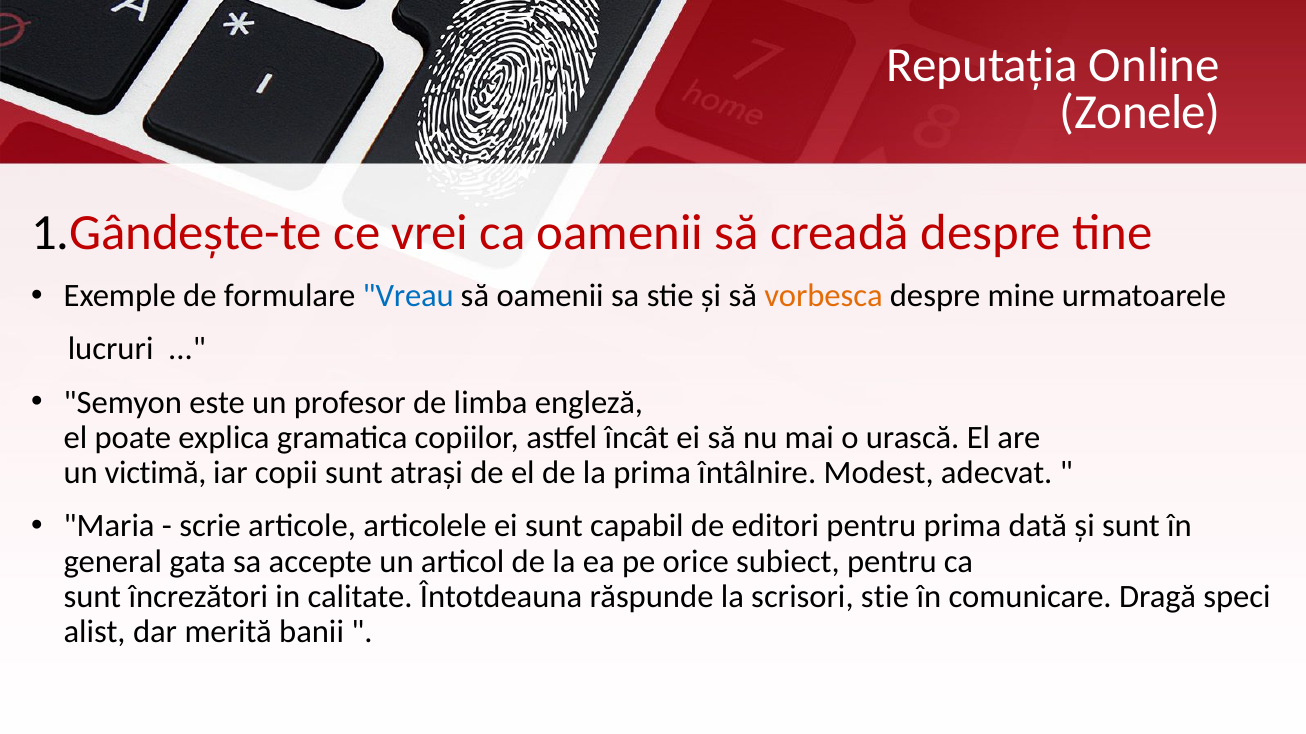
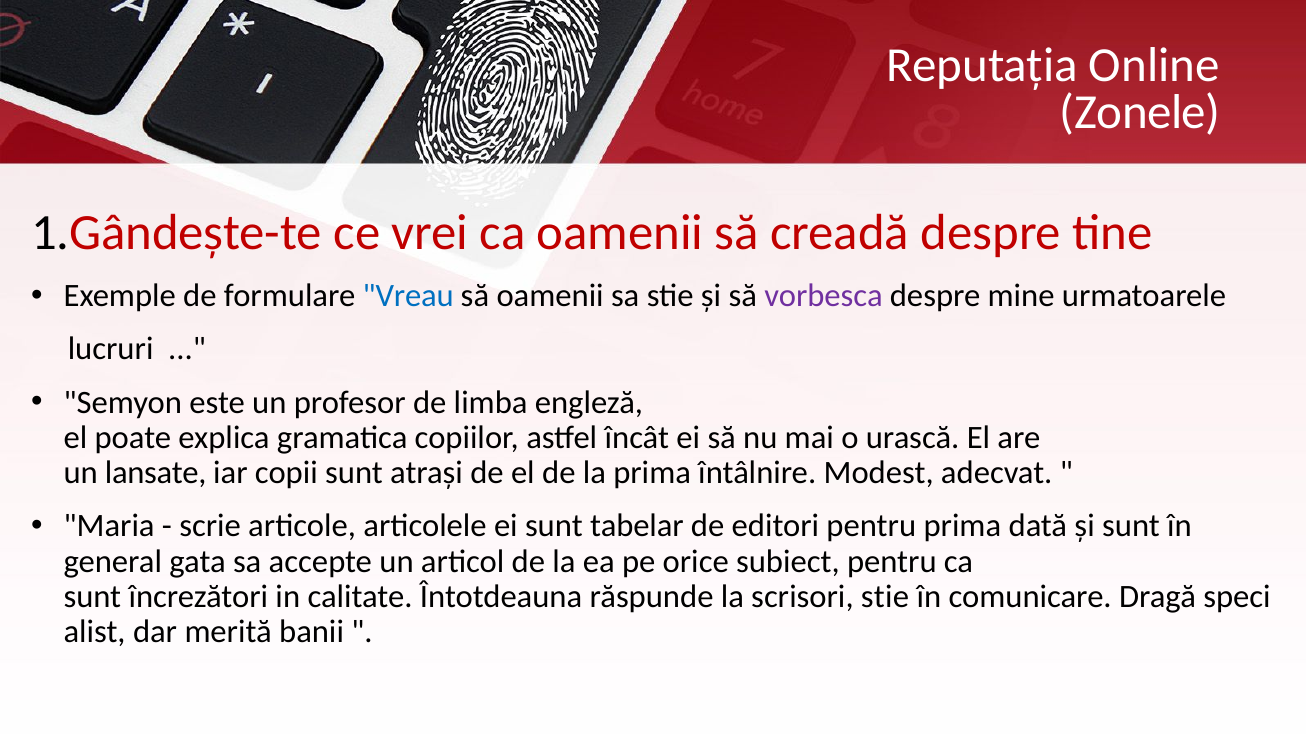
vorbesca colour: orange -> purple (823, 296)
victimă: victimă -> lansate (156, 473)
capabil: capabil -> tabelar (637, 527)
